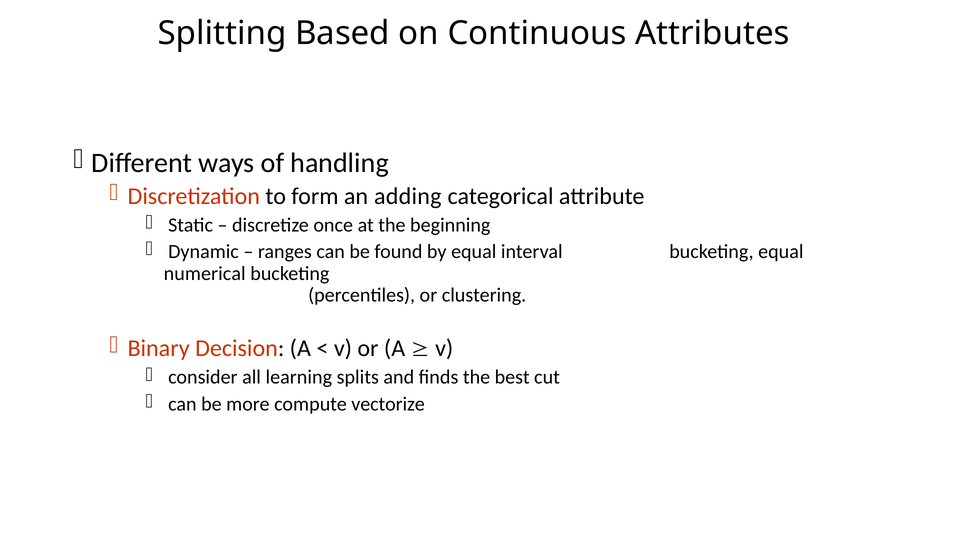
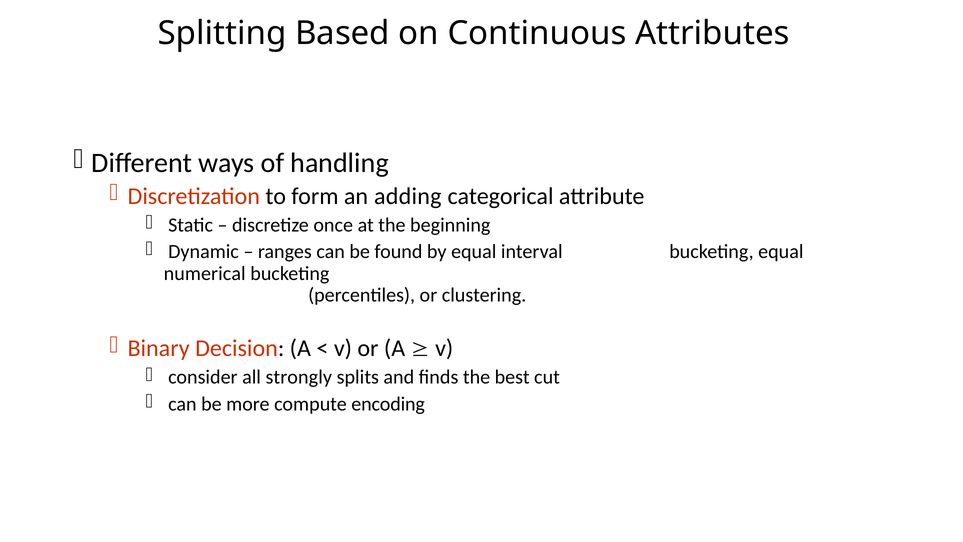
learning: learning -> strongly (299, 377)
vectorize: vectorize -> encoding (388, 404)
